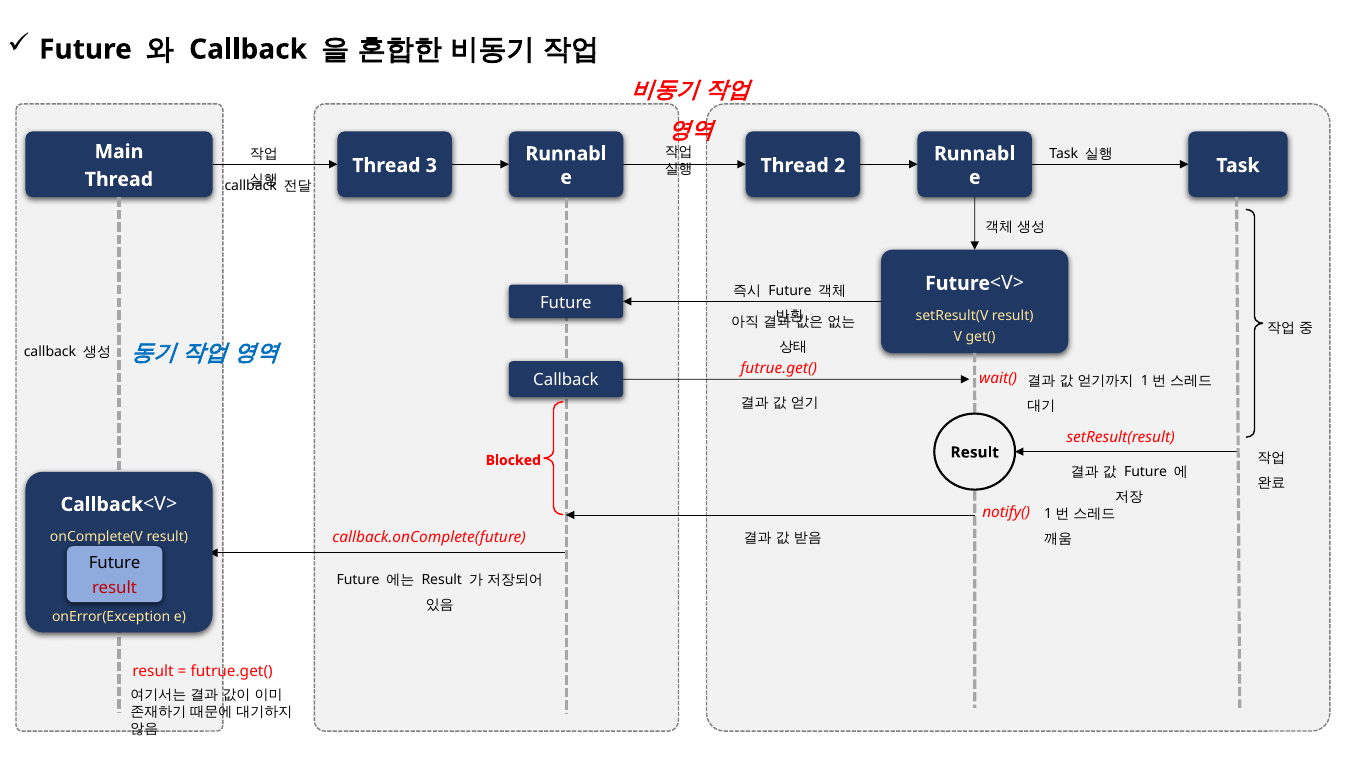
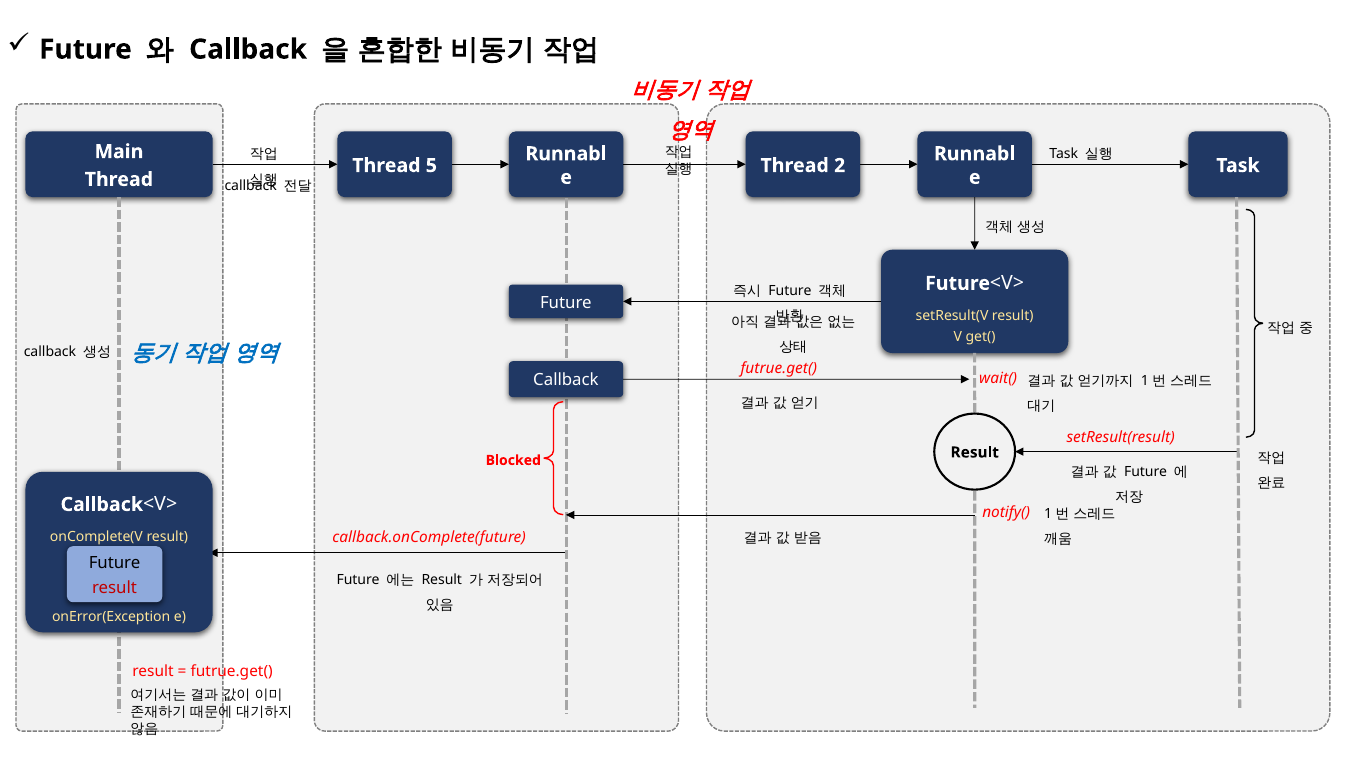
3: 3 -> 5 (431, 166)
